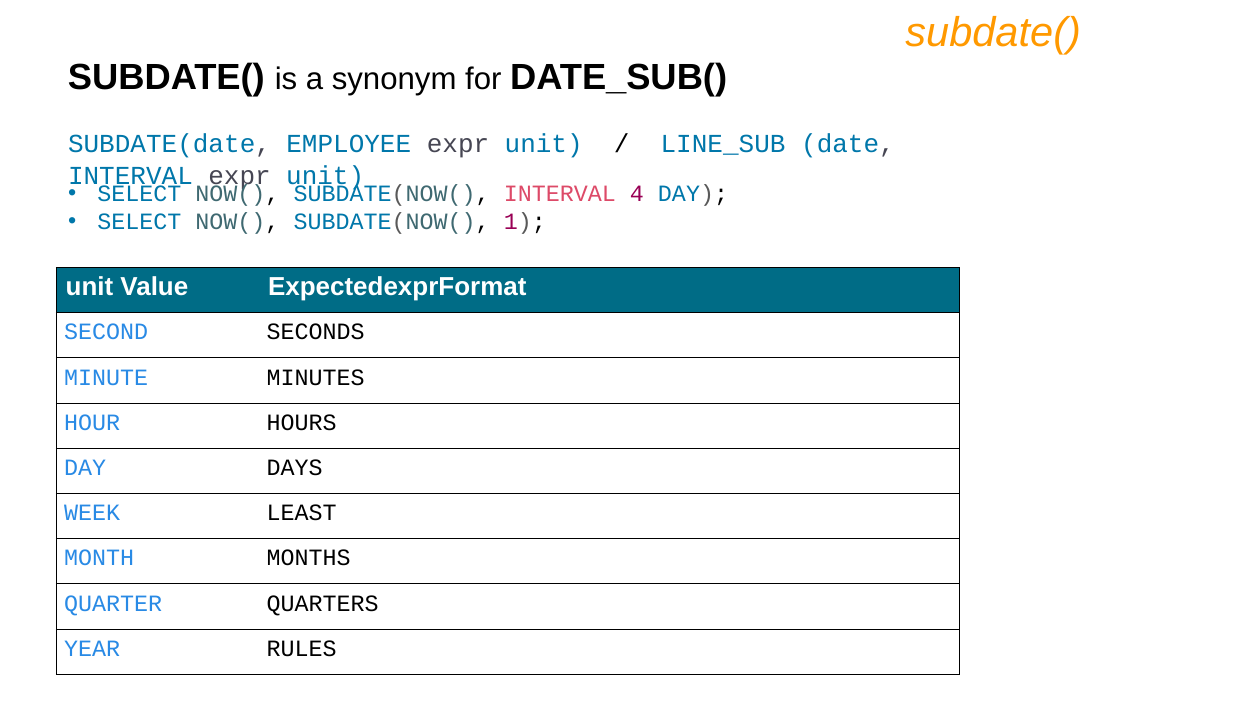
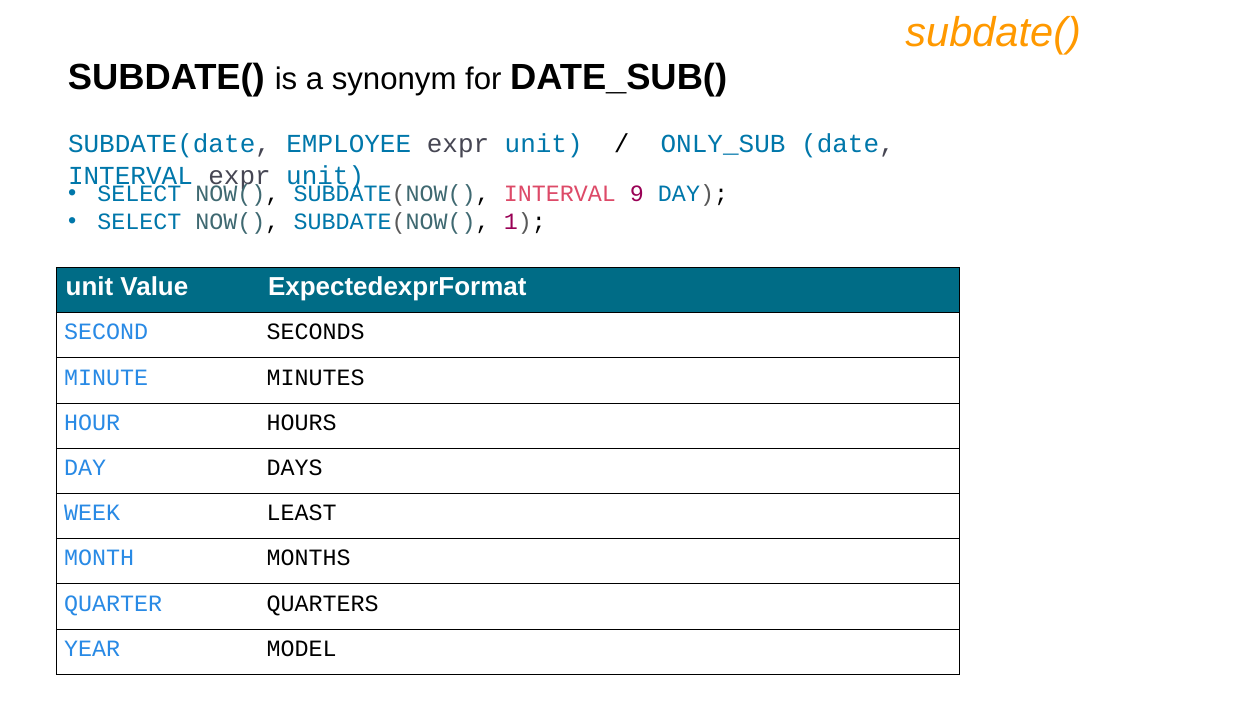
LINE_SUB: LINE_SUB -> ONLY_SUB (723, 144)
4: 4 -> 9 (637, 194)
RULES: RULES -> MODEL (302, 648)
